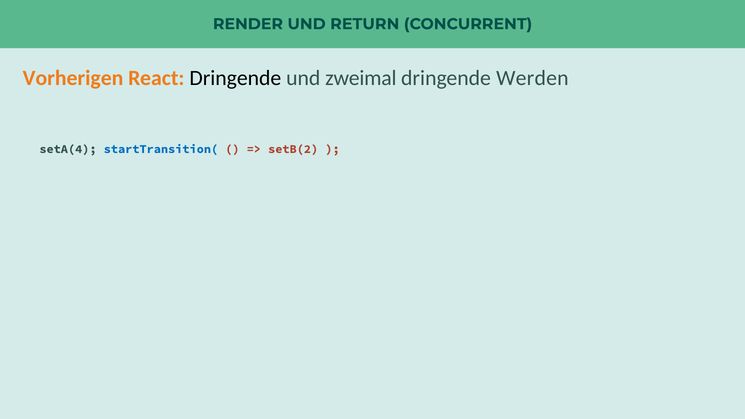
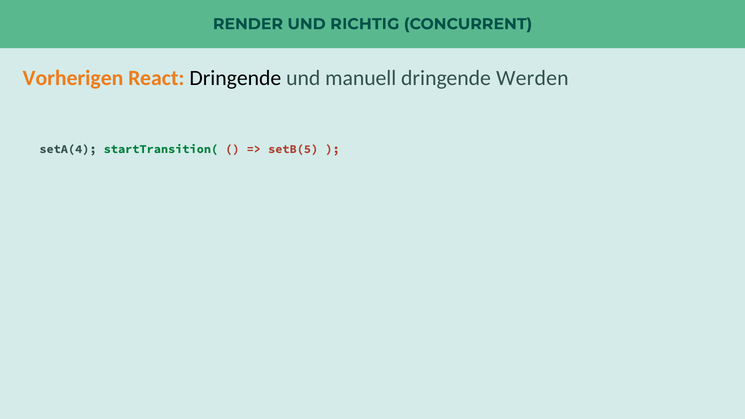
RETURN: RETURN -> RICHTIG (365, 24)
zweimal: zweimal -> manuell (361, 78)
startTransition( colour: blue -> green (161, 149)
setB(2: setB(2 -> setB(5 (293, 149)
